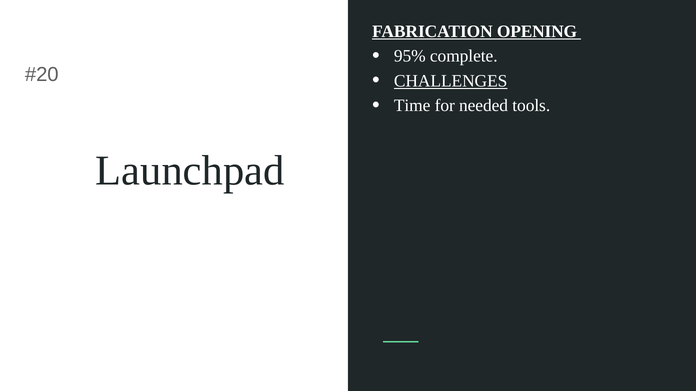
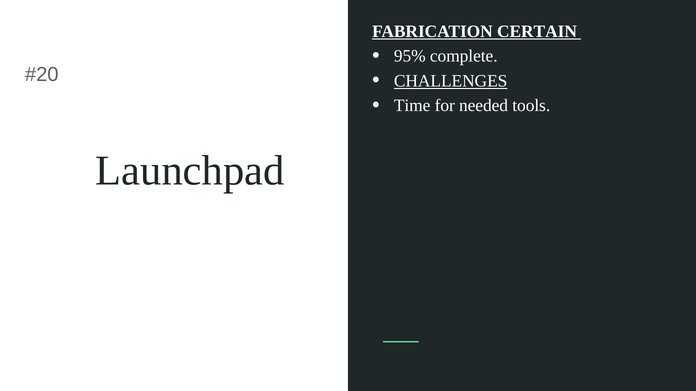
OPENING: OPENING -> CERTAIN (537, 31)
